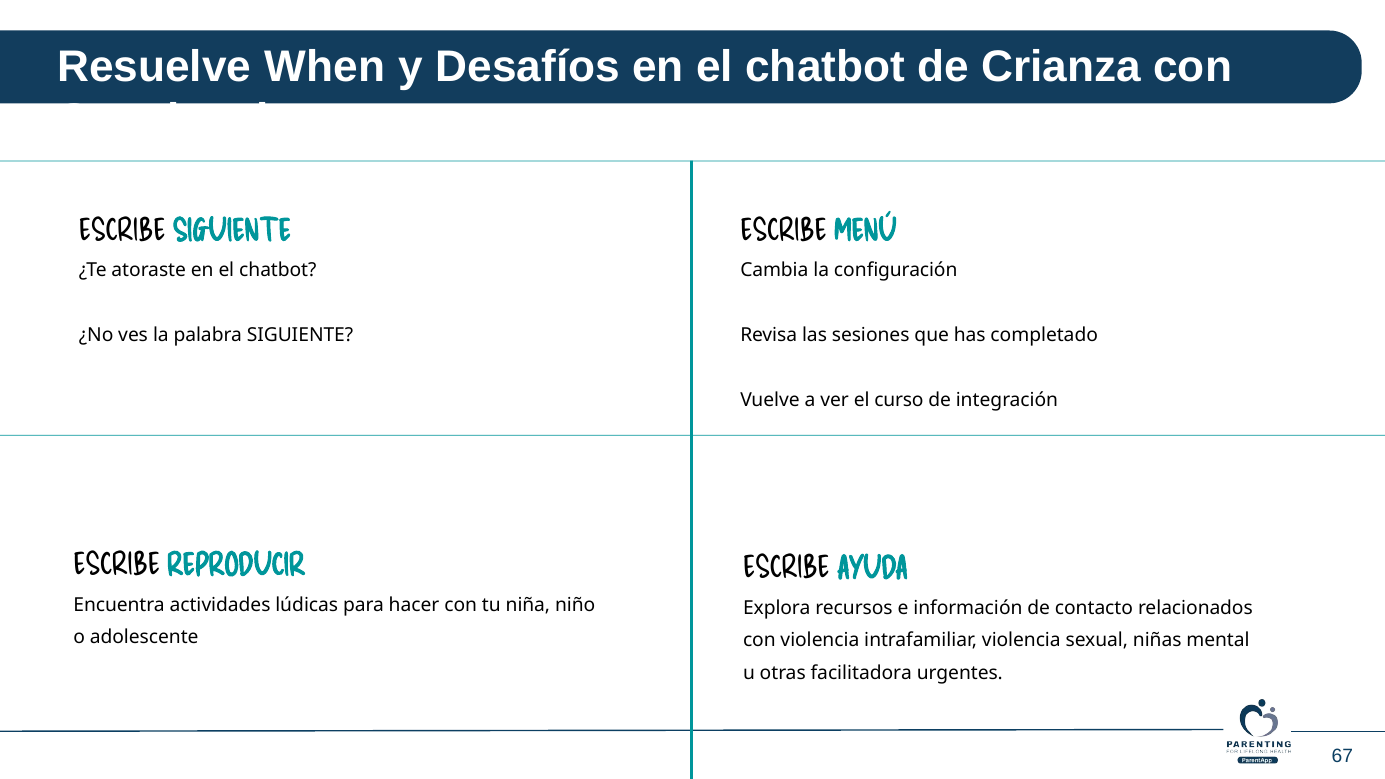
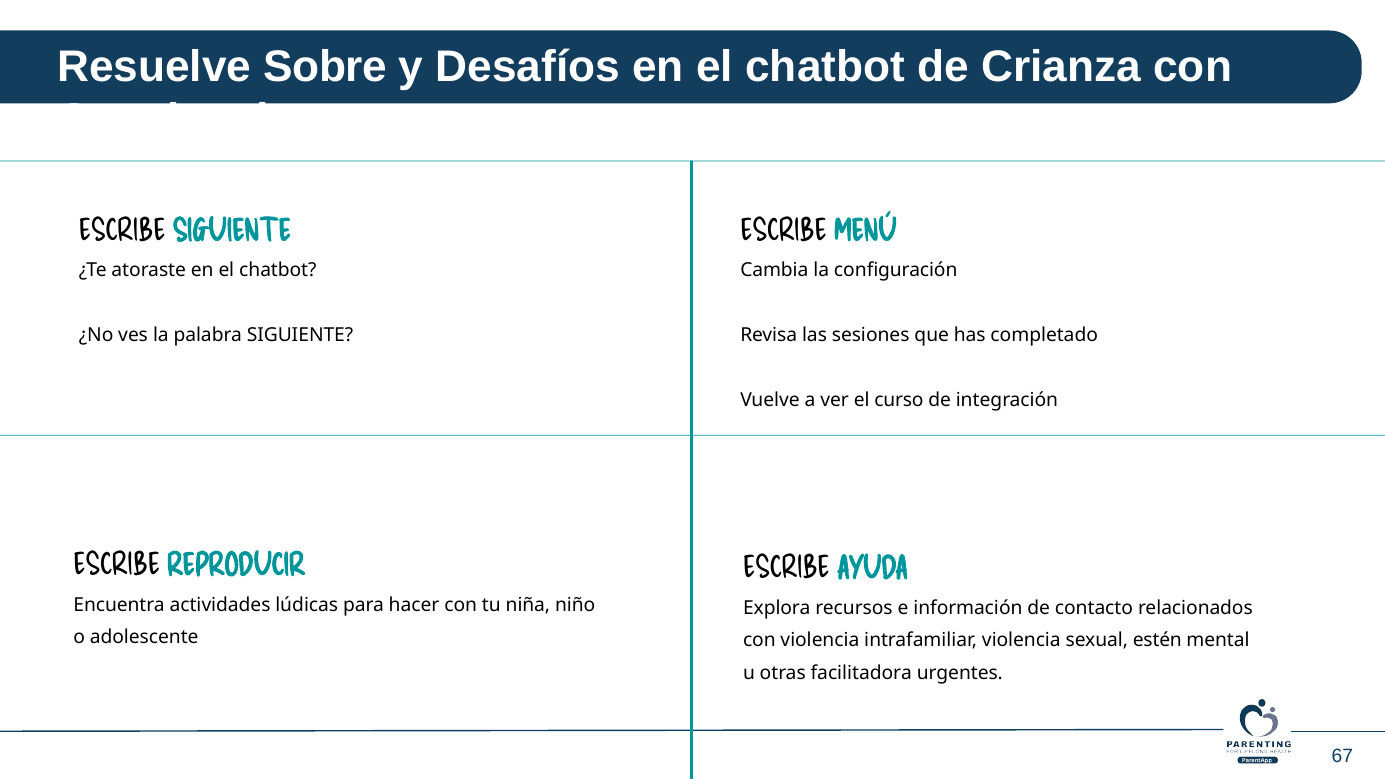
When: When -> Sobre (325, 66)
niñas: niñas -> estén (1157, 640)
